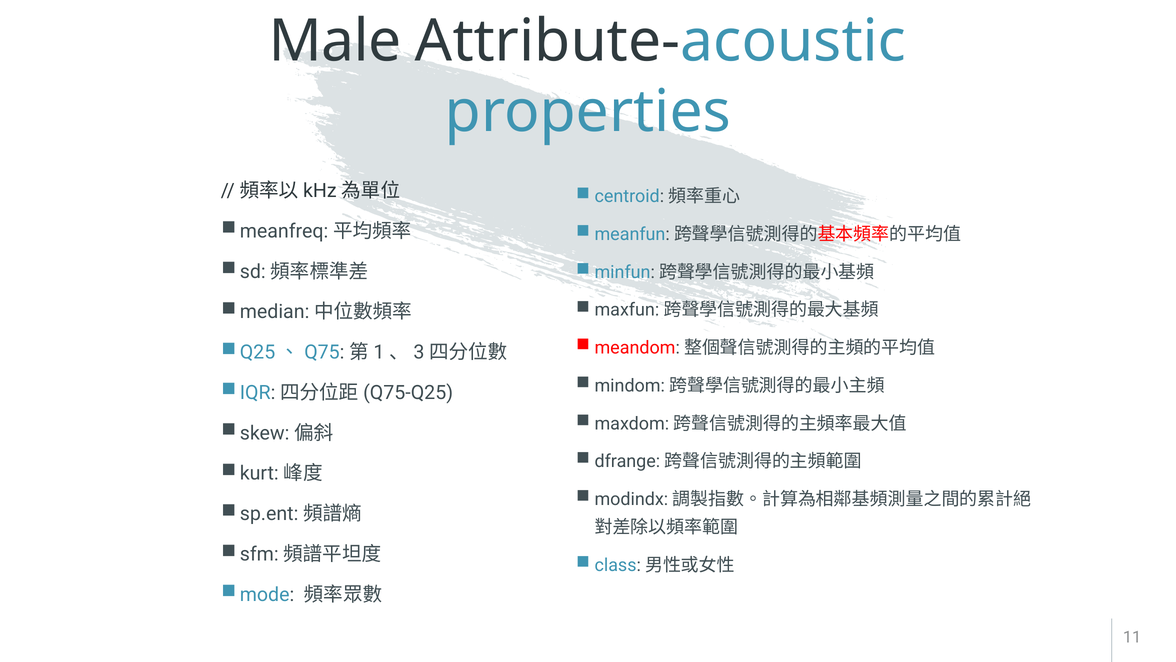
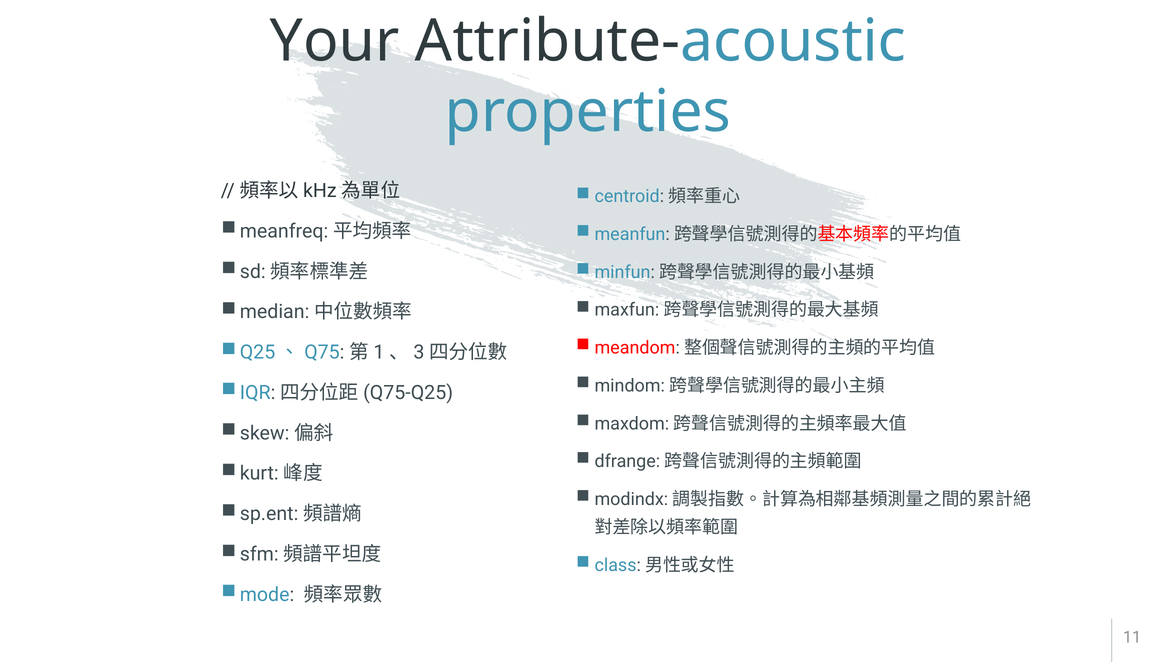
Male: Male -> Your (335, 41)
